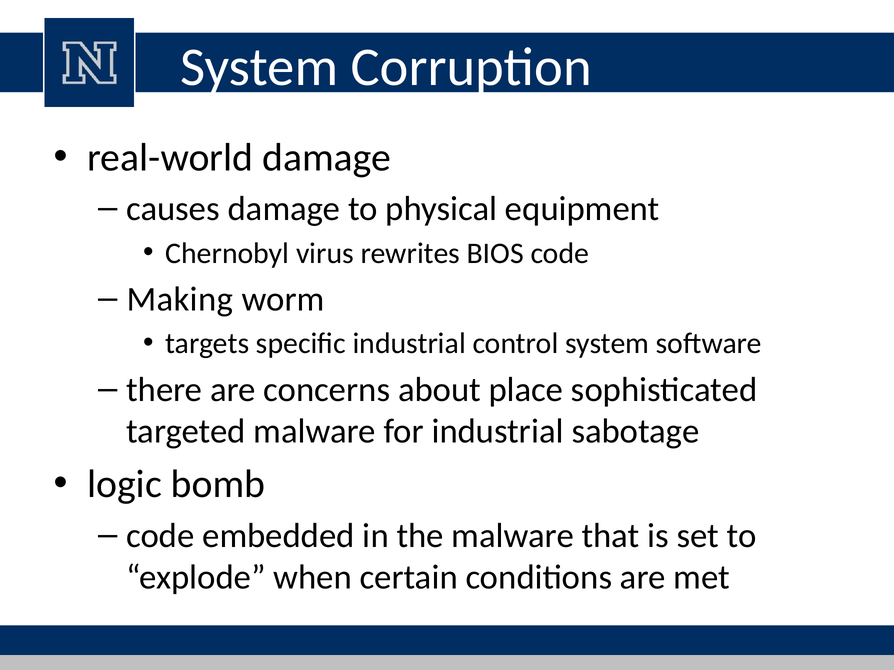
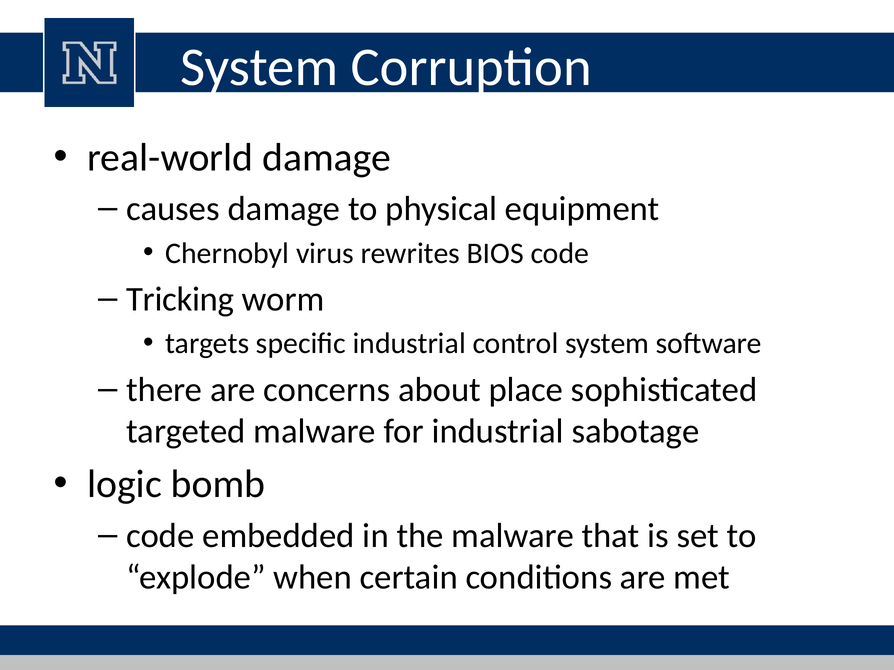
Making: Making -> Tricking (180, 299)
